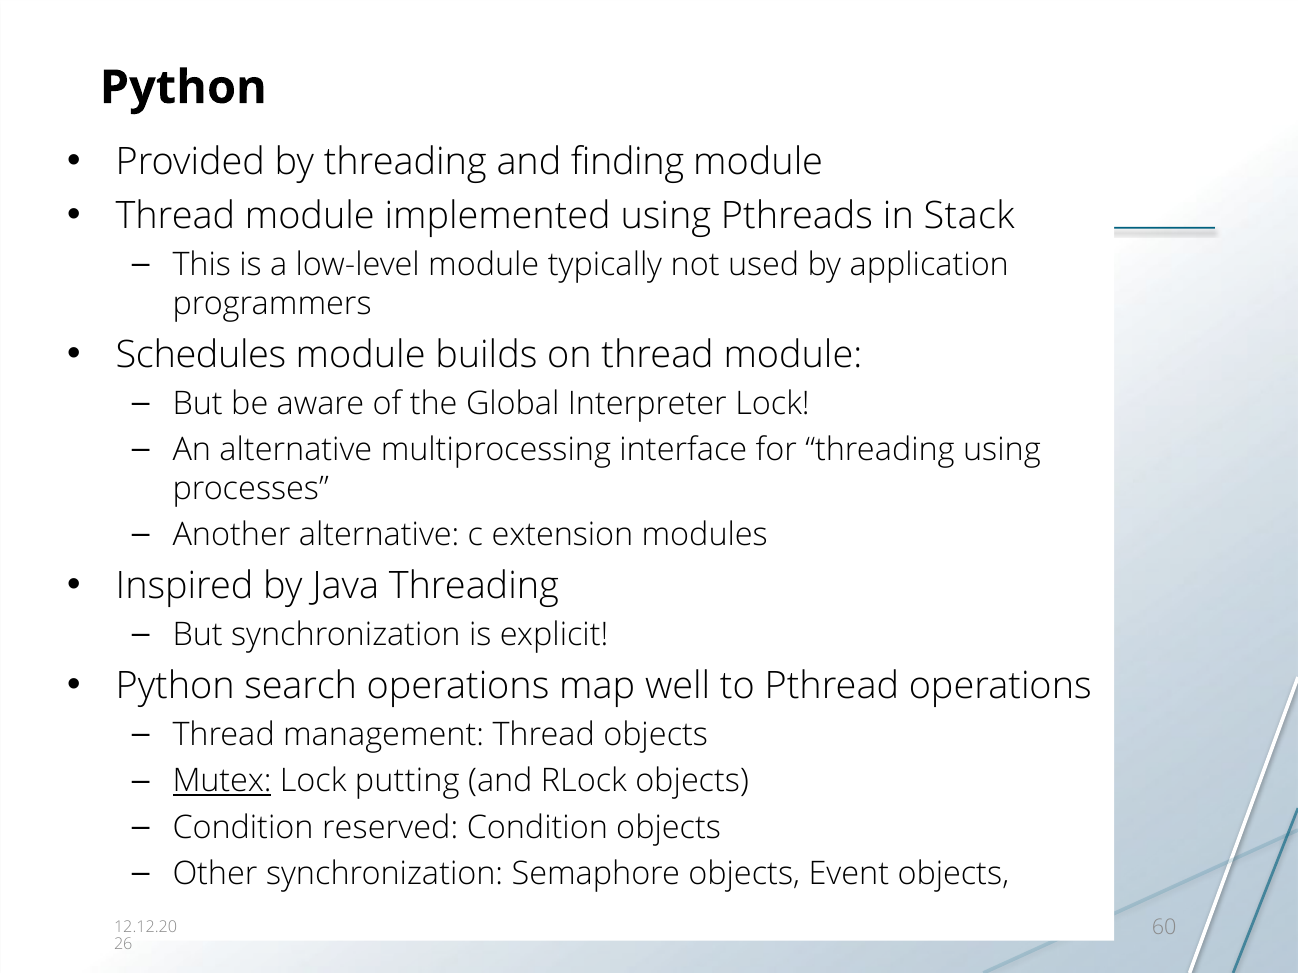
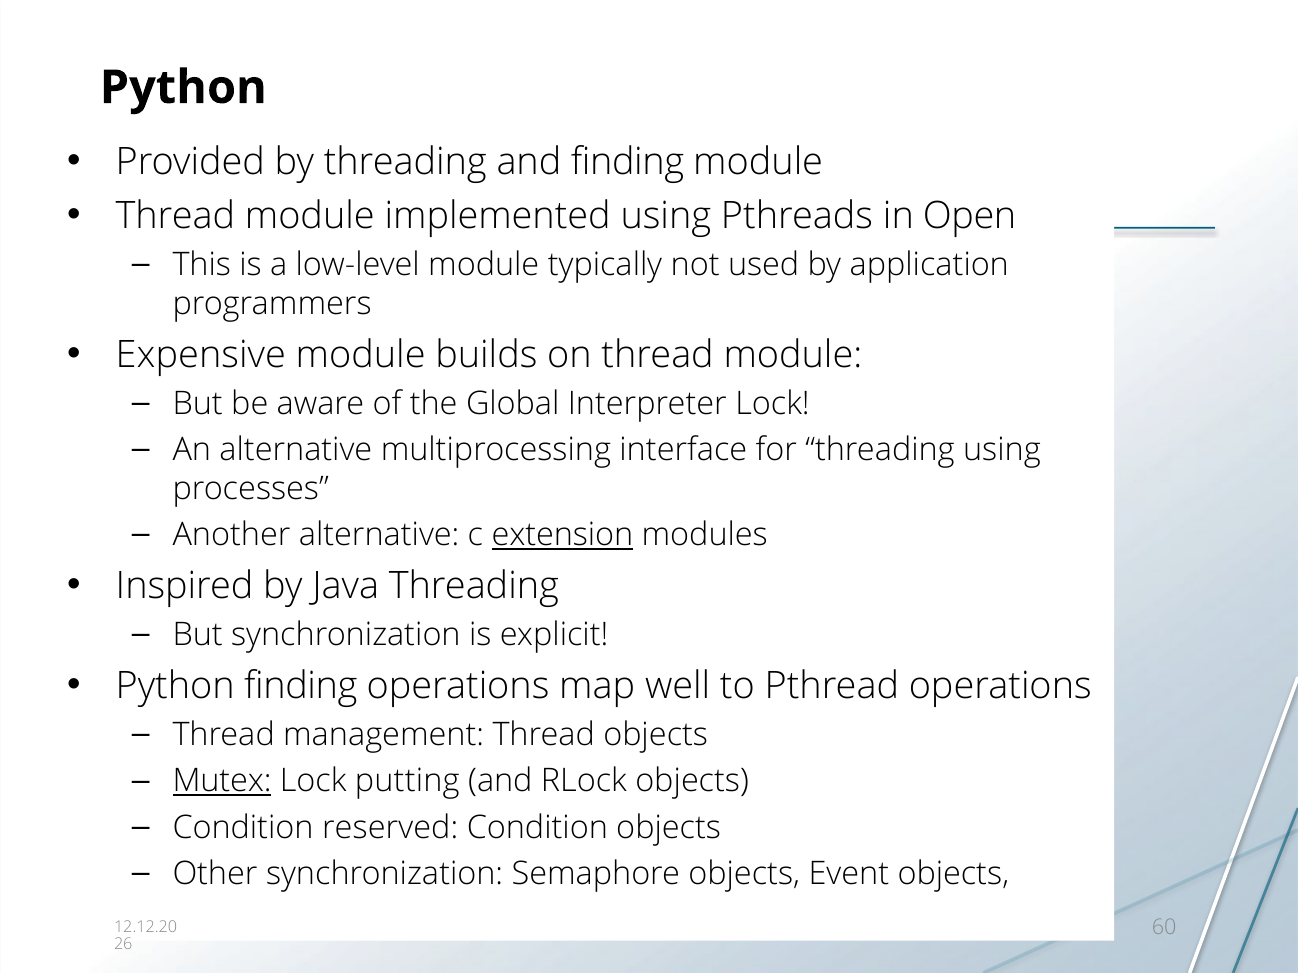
Stack: Stack -> Open (970, 216)
Schedules: Schedules -> Expensive (201, 355)
extension underline: none -> present (562, 535)
Python search: search -> finding (301, 687)
